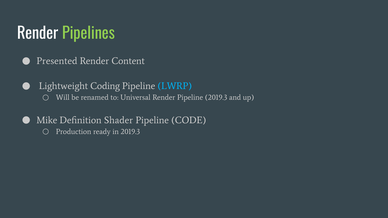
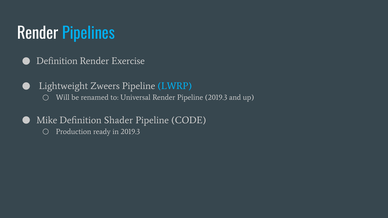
Pipelines colour: light green -> light blue (88, 34)
Presented: Presented -> Definition (57, 61)
Content: Content -> Exercise (128, 61)
Coding: Coding -> Zweers (105, 86)
